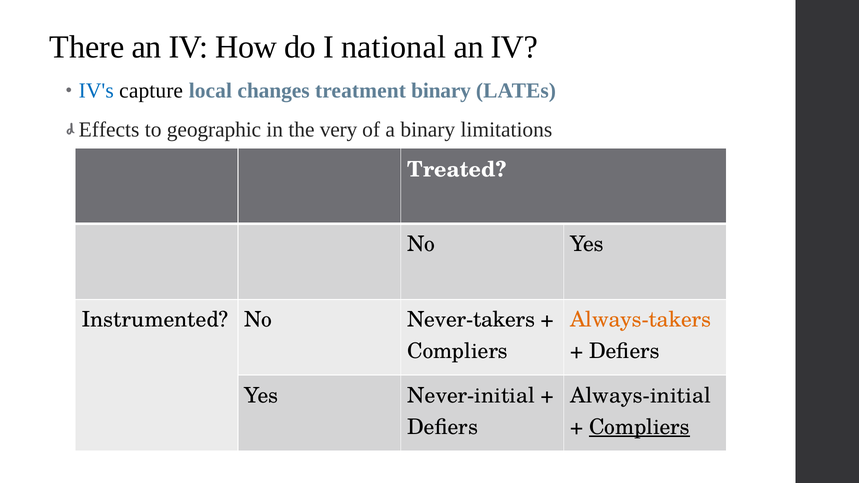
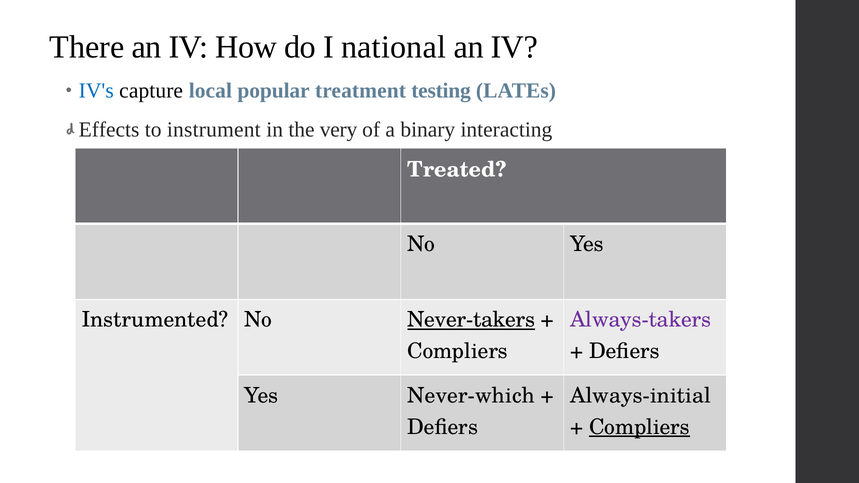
changes: changes -> popular (274, 91)
treatment binary: binary -> testing (441, 91)
geographic: geographic -> instrument (214, 130)
limitations: limitations -> interacting (506, 130)
Never-takers underline: none -> present (471, 320)
Always-takers colour: orange -> purple (641, 320)
Never-initial: Never-initial -> Never-which (471, 396)
